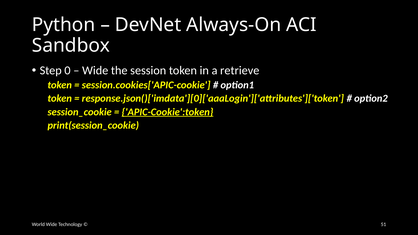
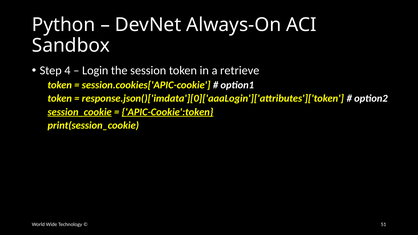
0: 0 -> 4 (67, 71)
Wide: Wide -> Login (95, 71)
session_cookie underline: none -> present (80, 112)
